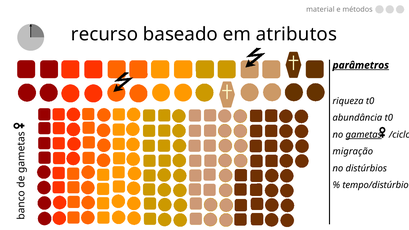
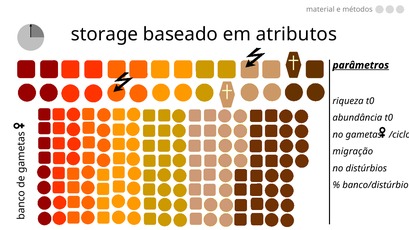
recurso: recurso -> storage (105, 34)
gametas underline: present -> none (364, 135)
tempo/distúrbio: tempo/distúrbio -> banco/distúrbio (376, 185)
